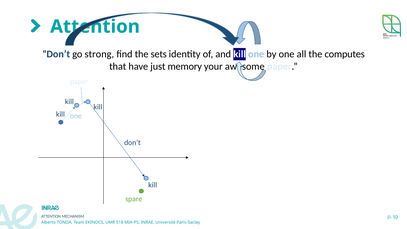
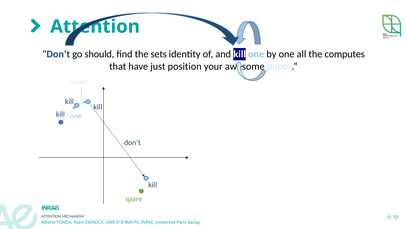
strong: strong -> should (99, 54)
memory: memory -> position (185, 66)
